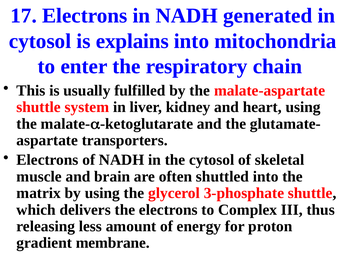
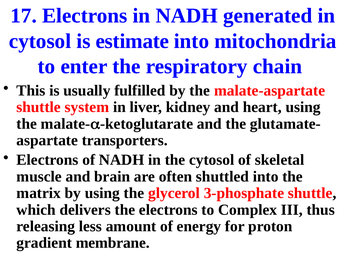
explains: explains -> estimate (132, 41)
